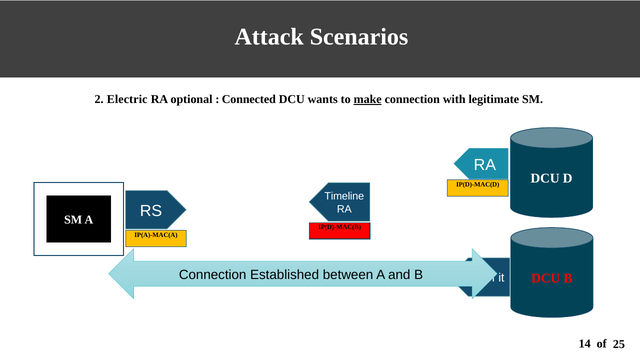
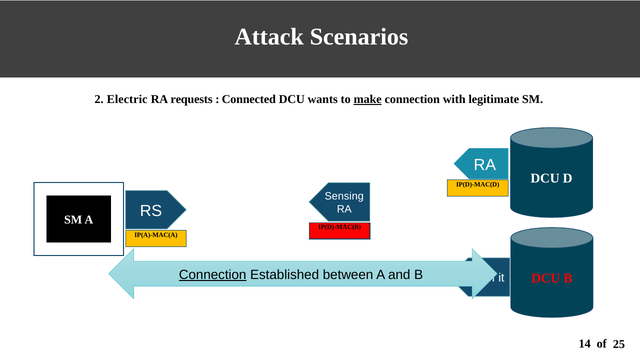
optional: optional -> requests (192, 99)
Timeline: Timeline -> Sensing (344, 196)
Connection underline: none -> present (213, 275)
